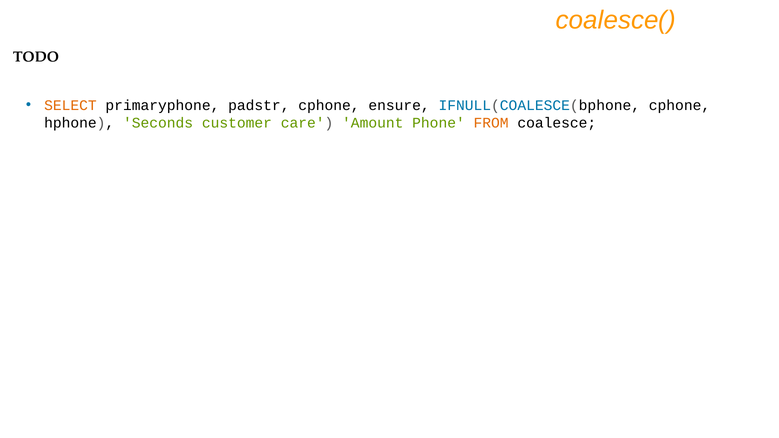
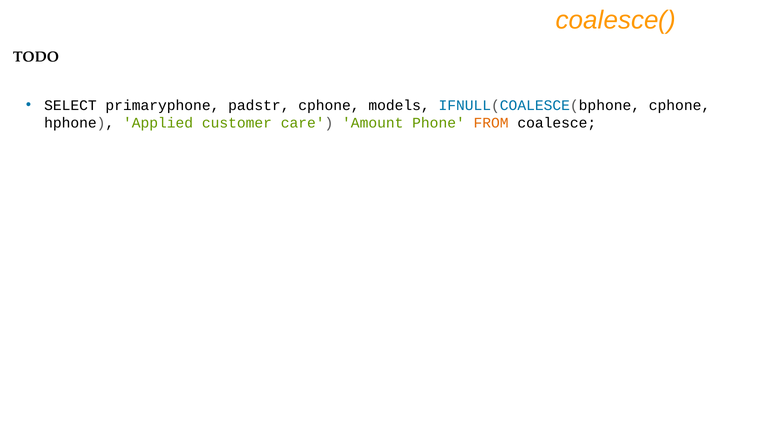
SELECT colour: orange -> black (70, 105)
ensure: ensure -> models (399, 105)
Seconds: Seconds -> Applied (158, 123)
